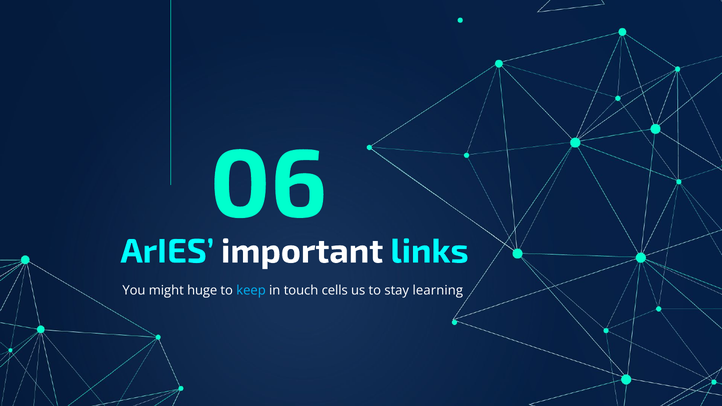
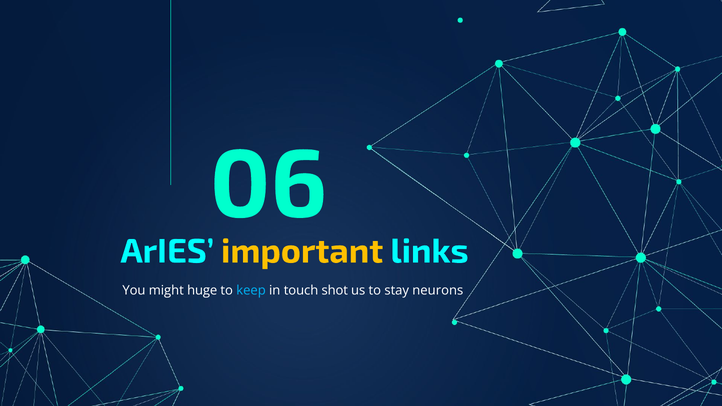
important colour: white -> yellow (302, 251)
cells: cells -> shot (335, 290)
learning: learning -> neurons (438, 290)
